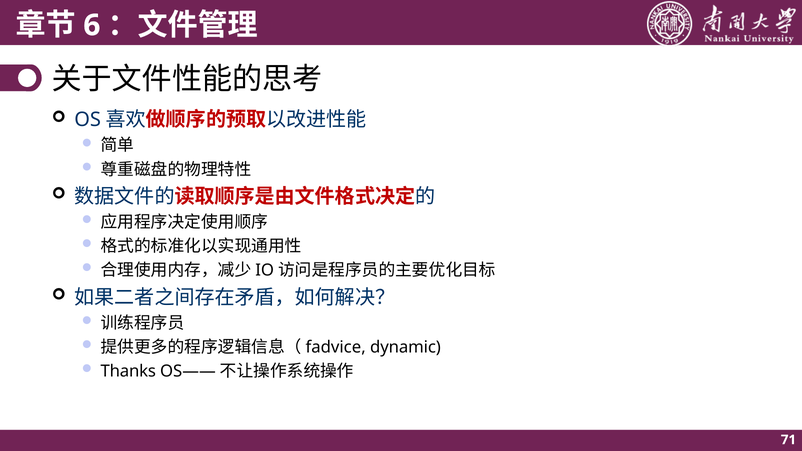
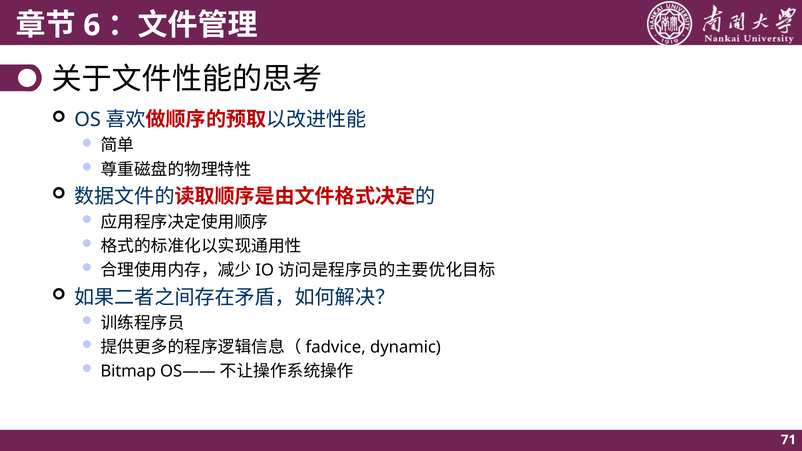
Thanks: Thanks -> Bitmap (128, 371)
